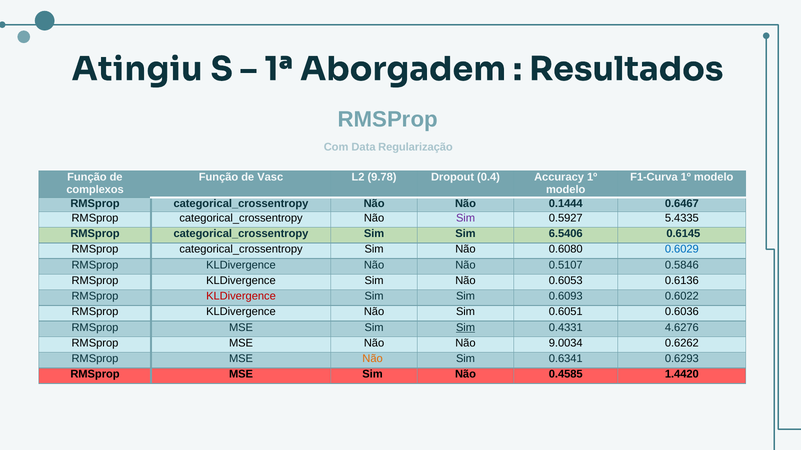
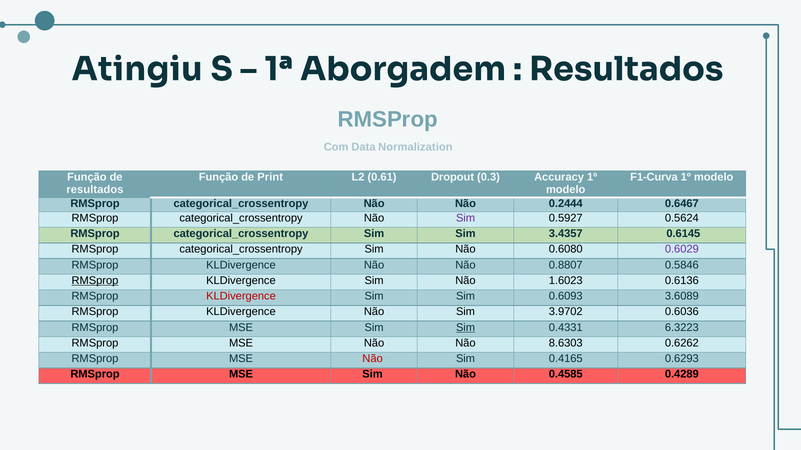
Regularização: Regularização -> Normalization (415, 147)
Vasc: Vasc -> Print (270, 177)
9.78: 9.78 -> 0.61 (382, 177)
0.4: 0.4 -> 0.3 (489, 177)
complexos: complexos -> resultados (95, 190)
0.1444: 0.1444 -> 0.2444 (566, 204)
5.4335: 5.4335 -> 0.5624 (682, 218)
6.5406: 6.5406 -> 3.4357 (566, 234)
0.6029 colour: blue -> purple (682, 250)
0.5107: 0.5107 -> 0.8807 (566, 265)
RMSprop underline: none -> present (95, 281)
0.6053: 0.6053 -> 1.6023 (566, 281)
0.6022: 0.6022 -> 3.6089 (682, 297)
0.6051: 0.6051 -> 3.9702 (566, 312)
4.6276: 4.6276 -> 6.3223 (682, 328)
9.0034: 9.0034 -> 8.6303 (566, 343)
Não colour: orange -> red (373, 359)
0.6341: 0.6341 -> 0.4165 (566, 359)
1.4420: 1.4420 -> 0.4289 (682, 375)
